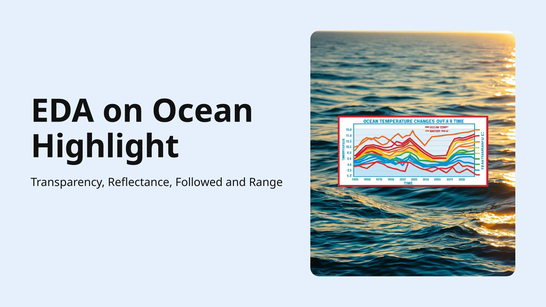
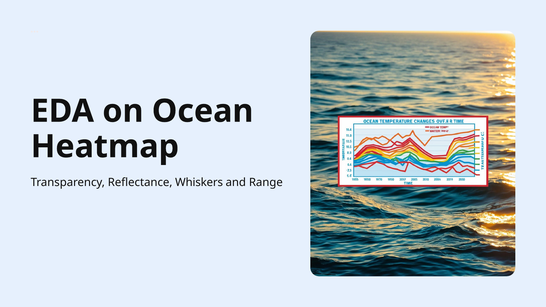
Highlight: Highlight -> Heatmap (105, 147)
Followed: Followed -> Whiskers (199, 183)
